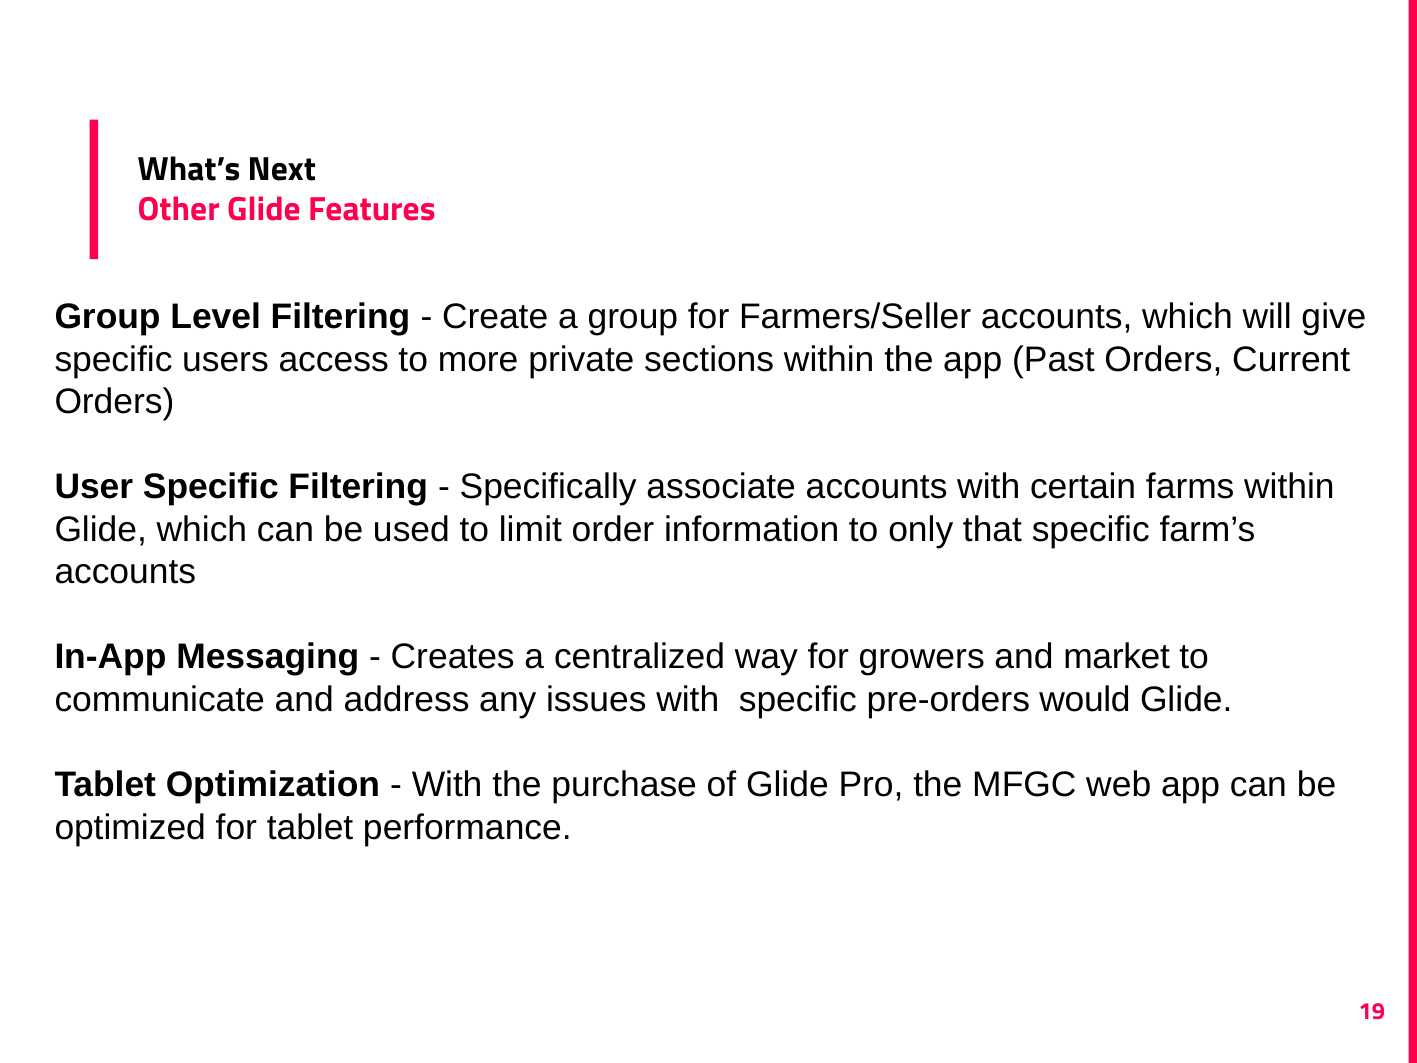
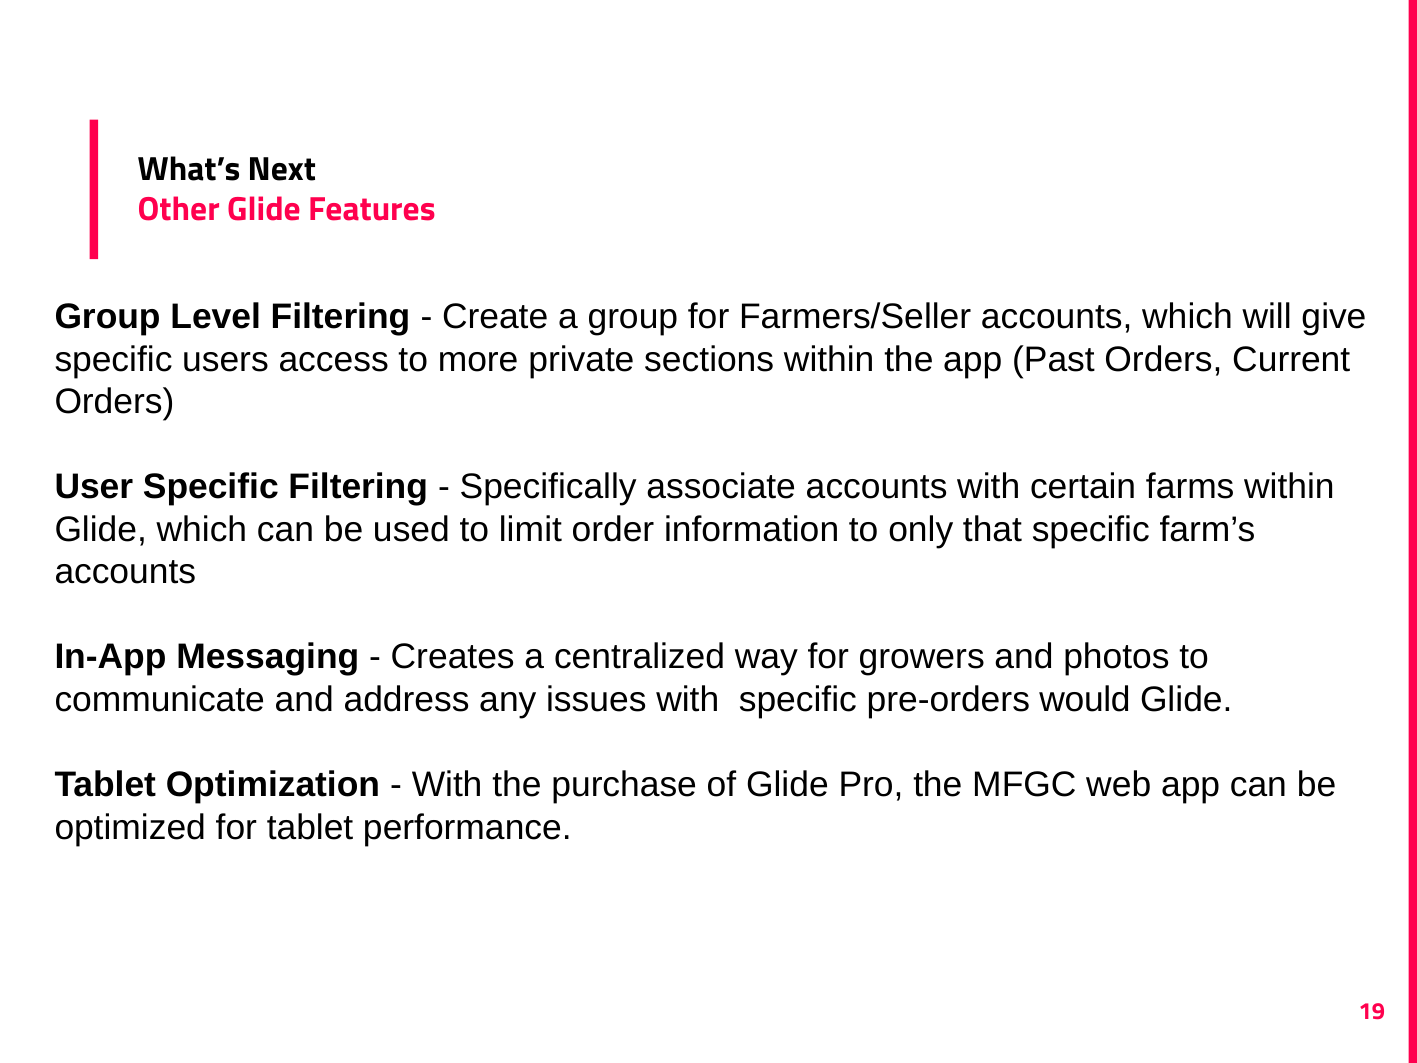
market: market -> photos (1116, 657)
